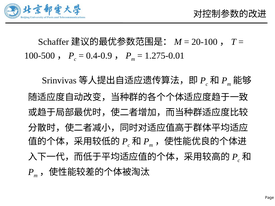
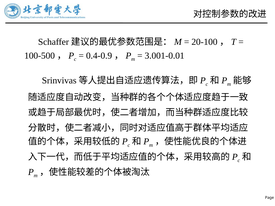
1.275-0.01: 1.275-0.01 -> 3.001-0.01 (165, 56)
